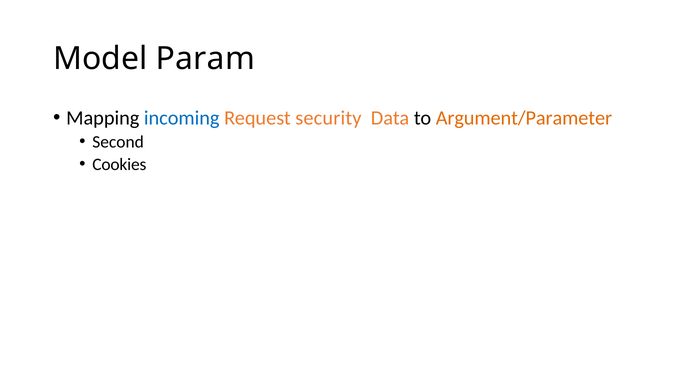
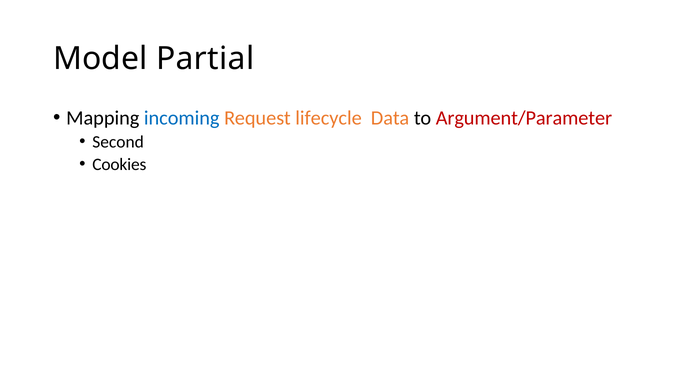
Param: Param -> Partial (205, 59)
security: security -> lifecycle (329, 118)
Argument/Parameter colour: orange -> red (524, 118)
